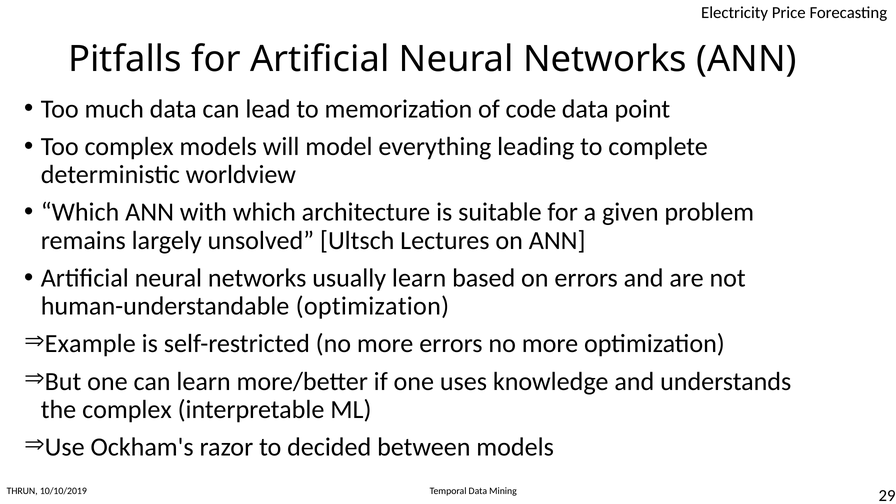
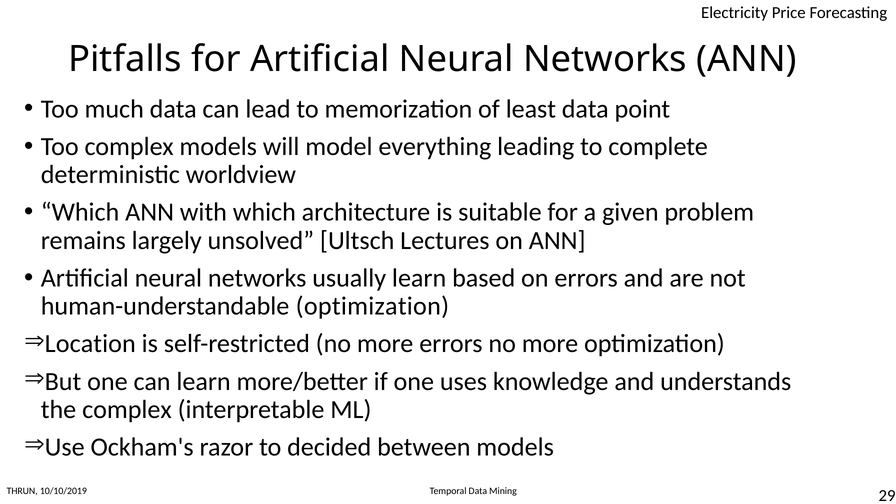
code: code -> least (531, 109)
Example: Example -> Location (90, 344)
